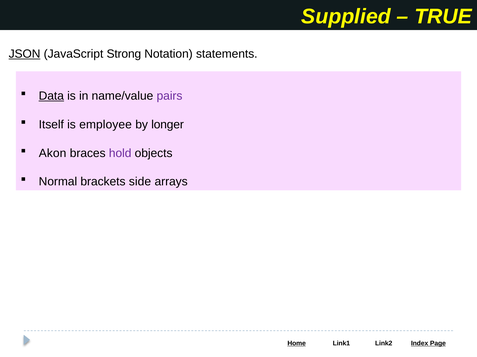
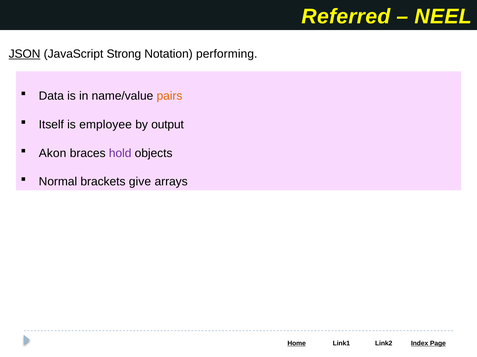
Supplied: Supplied -> Referred (346, 17)
TRUE: TRUE -> NEEL (443, 17)
statements: statements -> performing (227, 54)
Data underline: present -> none (51, 96)
pairs colour: purple -> orange (170, 96)
longer: longer -> output (168, 125)
side: side -> give (140, 182)
